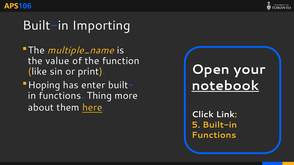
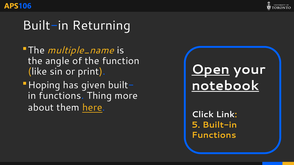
Importing: Importing -> Returning (101, 26)
value: value -> angle (57, 61)
Open underline: none -> present (211, 70)
enter: enter -> given (93, 85)
